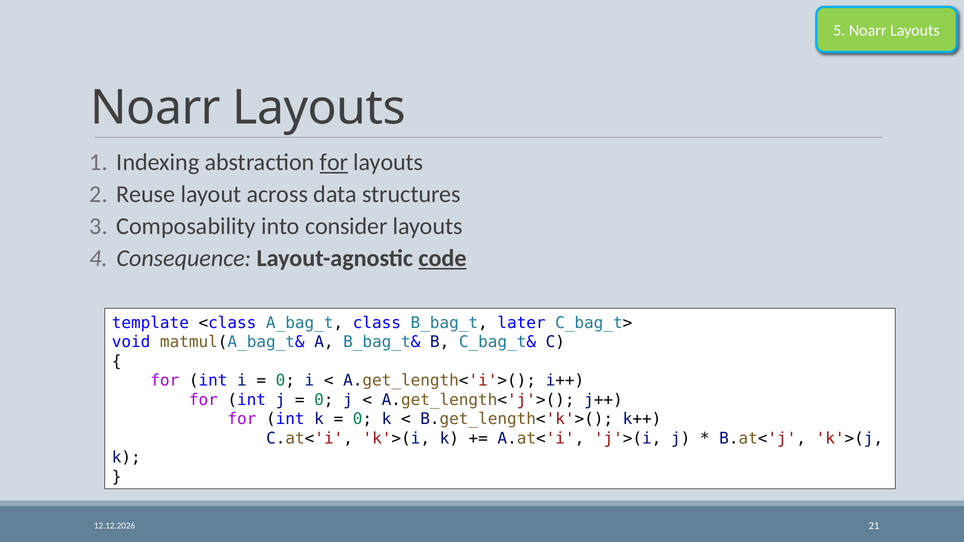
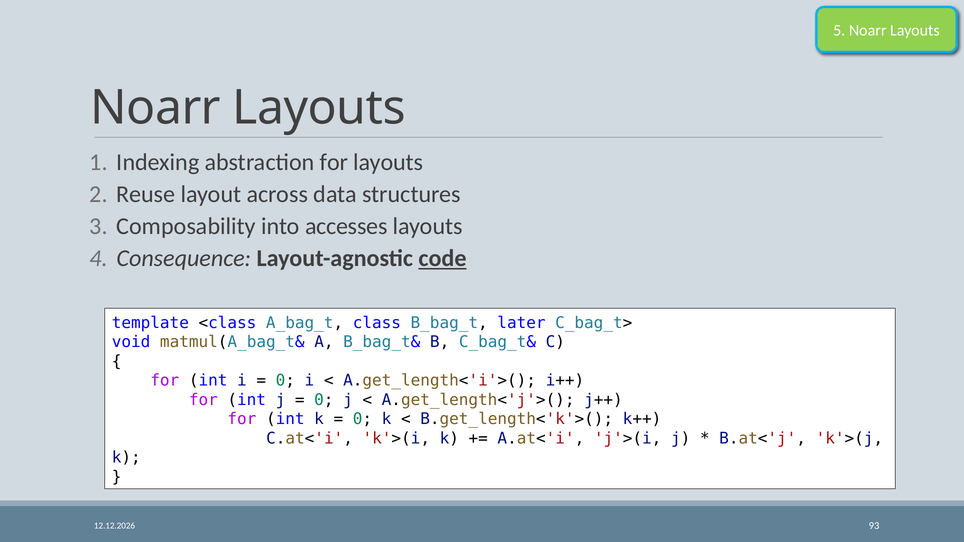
for underline: present -> none (334, 162)
consider: consider -> accesses (346, 227)
21: 21 -> 93 (874, 526)
